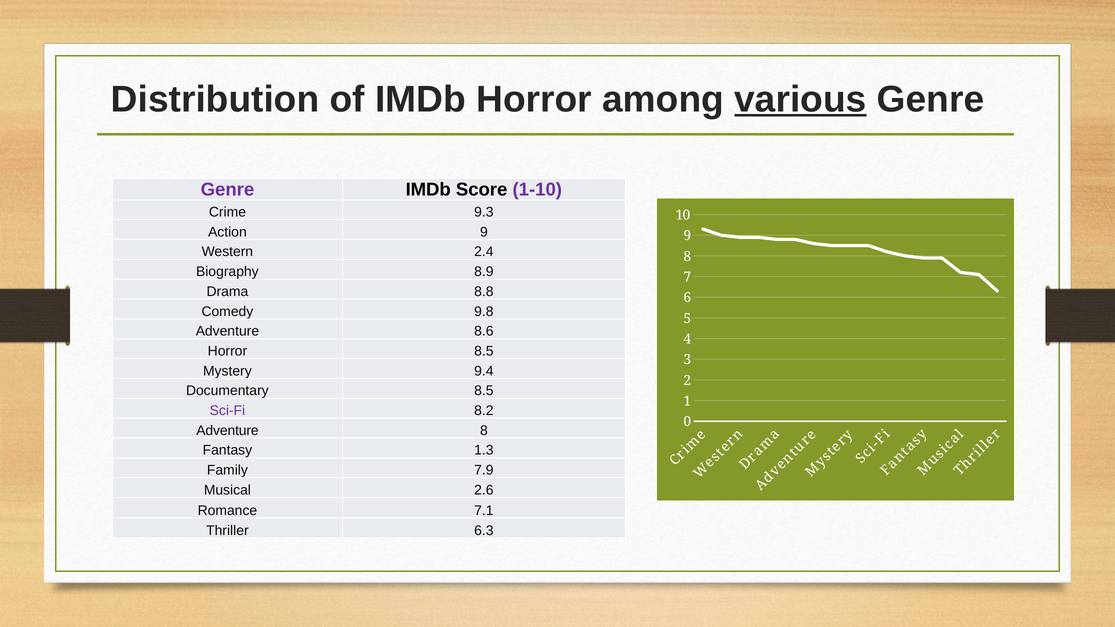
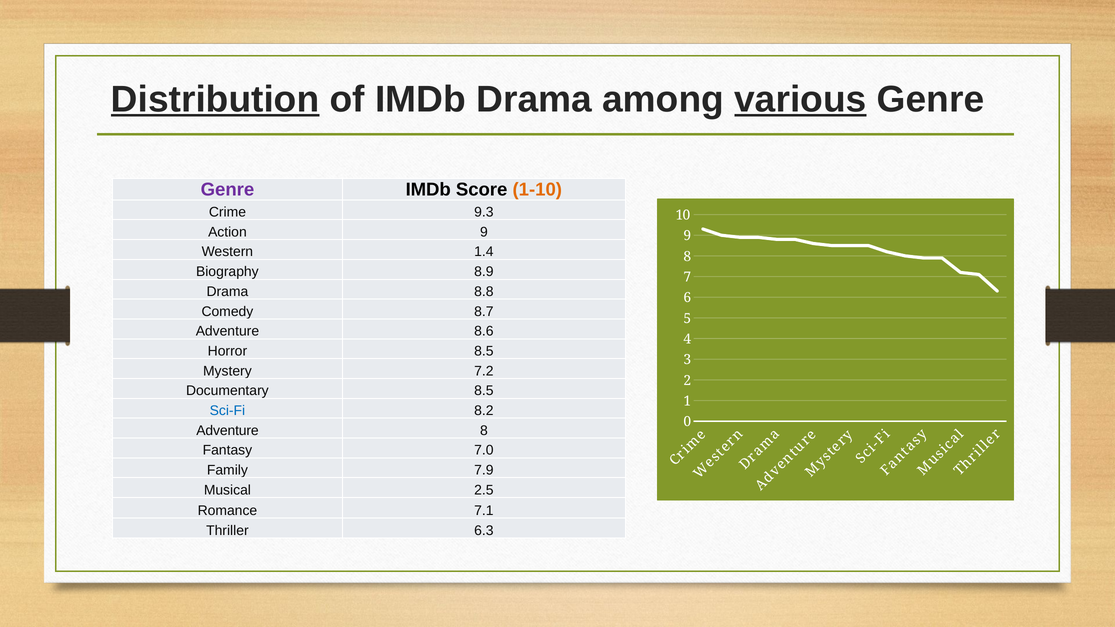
Distribution underline: none -> present (215, 99)
IMDb Horror: Horror -> Drama (534, 99)
1-10 colour: purple -> orange (537, 190)
2.4: 2.4 -> 1.4 (484, 252)
9.8: 9.8 -> 8.7 (484, 312)
9.4: 9.4 -> 7.2 (484, 371)
Sci-Fi colour: purple -> blue (227, 411)
1.3: 1.3 -> 7.0 (484, 450)
2.6: 2.6 -> 2.5 (484, 490)
